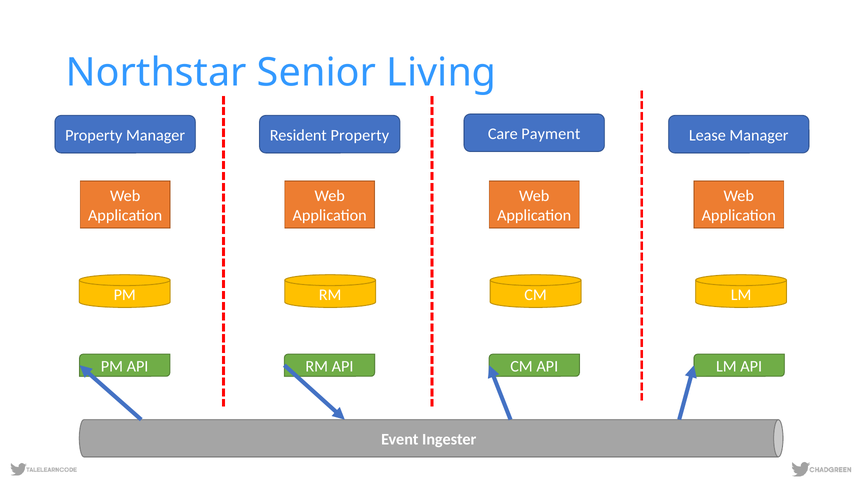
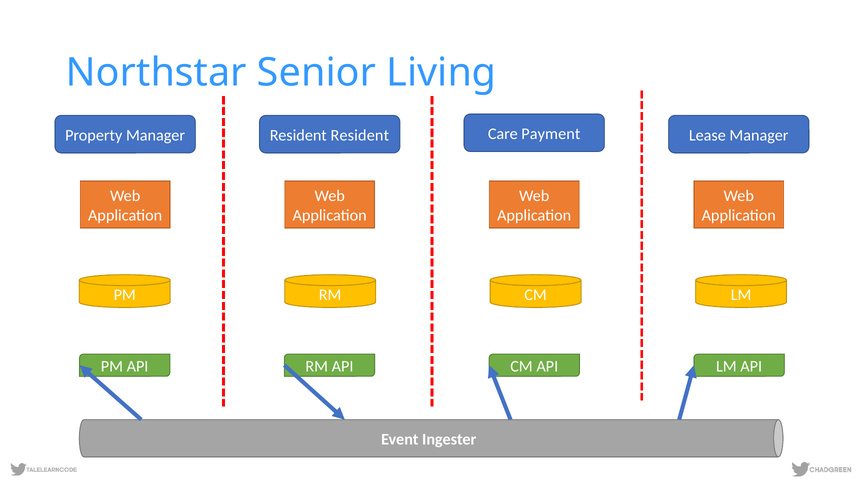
Resident Property: Property -> Resident (360, 135)
